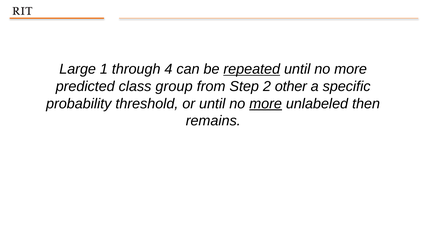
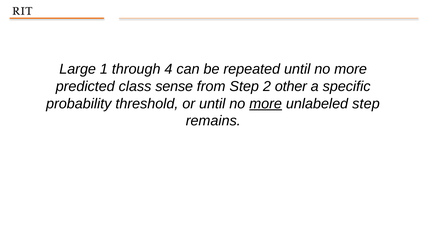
repeated underline: present -> none (252, 69)
group: group -> sense (174, 86)
unlabeled then: then -> step (366, 104)
